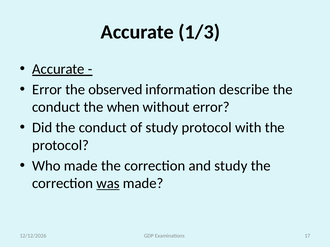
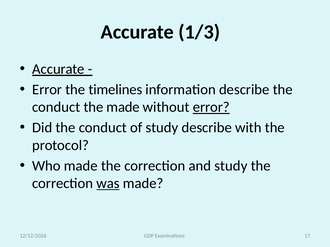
observed: observed -> timelines (115, 90)
the when: when -> made (123, 107)
error underline: none -> present (211, 107)
study protocol: protocol -> describe (207, 128)
